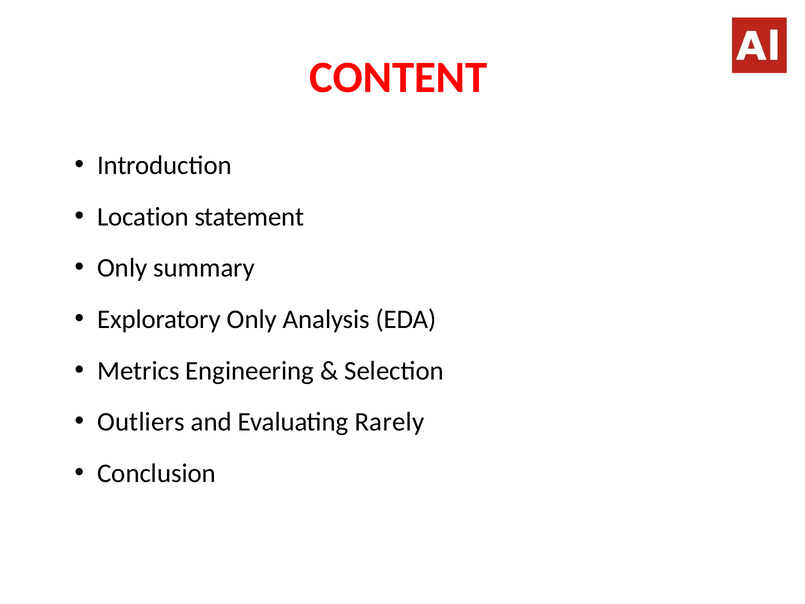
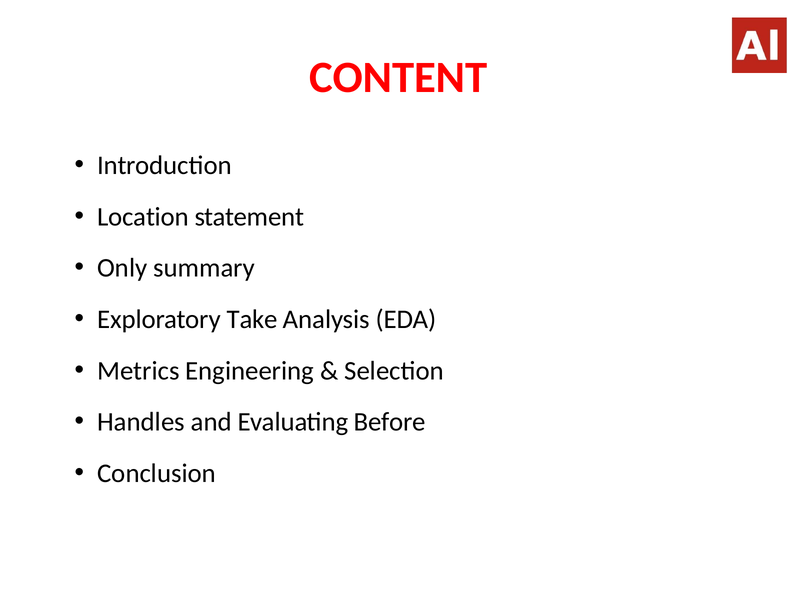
Exploratory Only: Only -> Take (252, 319)
Outliers: Outliers -> Handles (141, 422)
Rarely: Rarely -> Before (390, 422)
